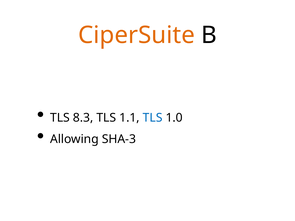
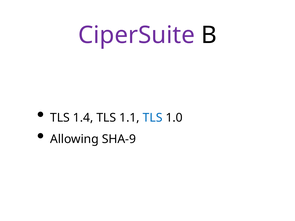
CiperSuite colour: orange -> purple (136, 35)
8.3: 8.3 -> 1.4 (83, 118)
SHA-3: SHA-3 -> SHA-9 (119, 139)
